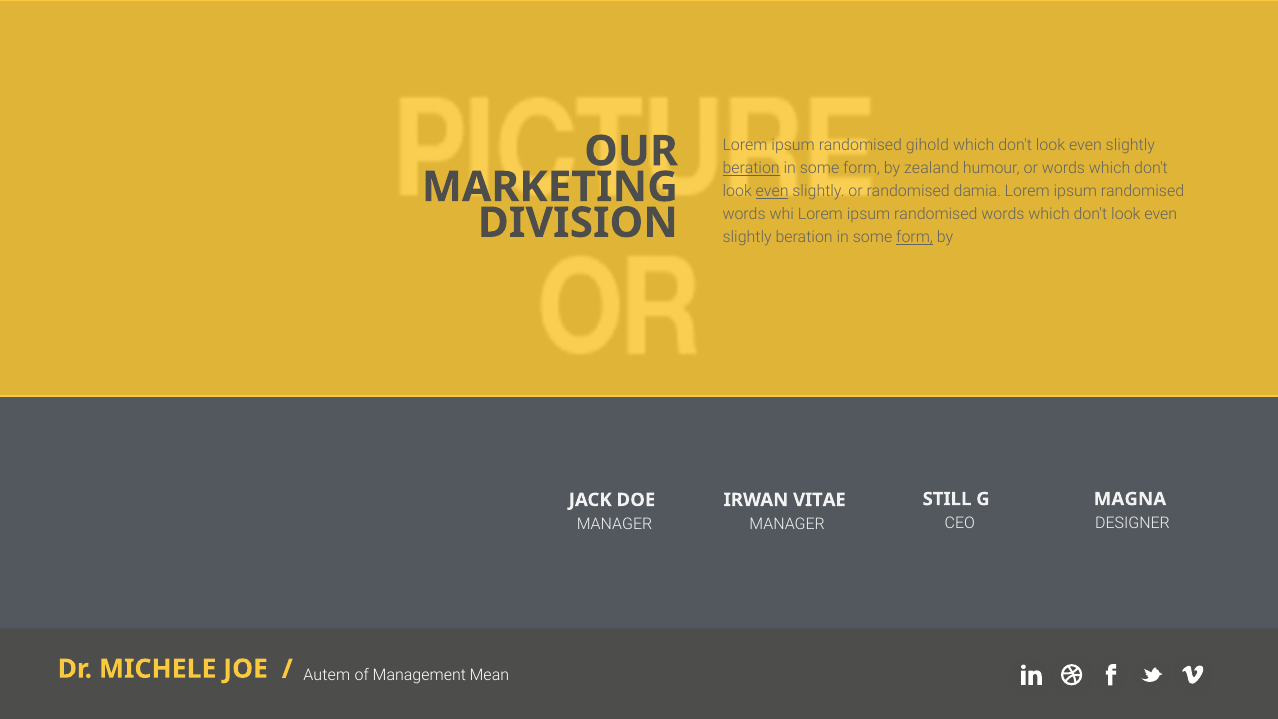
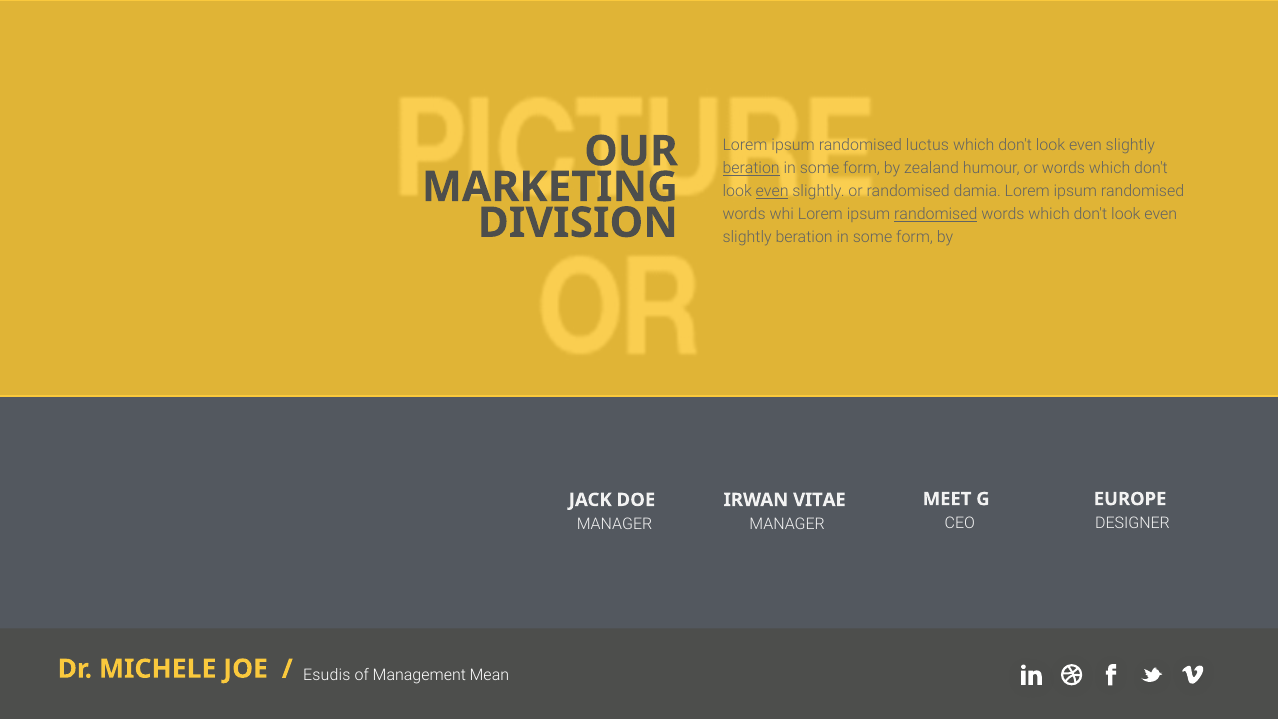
gihold: gihold -> luctus (927, 145)
randomised underline: none -> present (936, 214)
form underline: present -> none (915, 237)
STILL: STILL -> MEET (947, 499)
MAGNA: MAGNA -> EUROPE (1130, 499)
Autem: Autem -> Esudis (327, 675)
